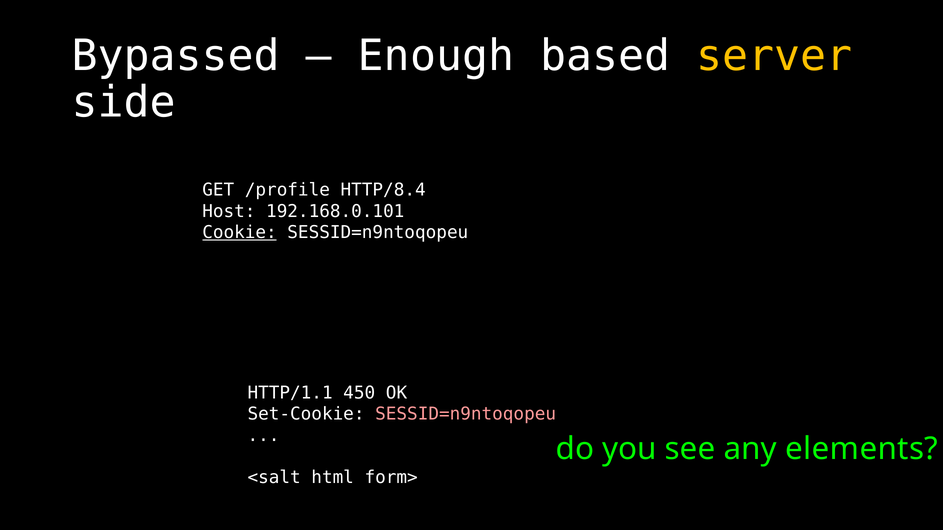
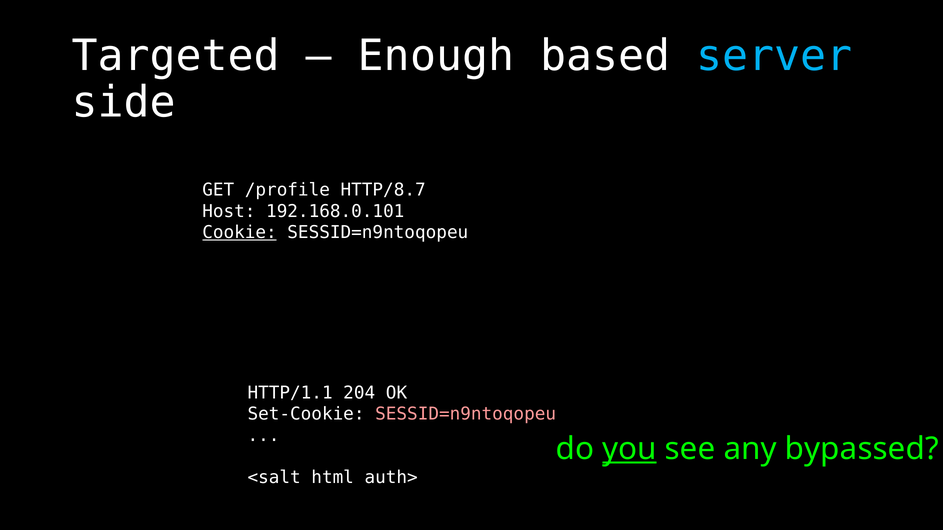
Bypassed: Bypassed -> Targeted (176, 56)
server colour: yellow -> light blue (774, 56)
HTTP/8.4: HTTP/8.4 -> HTTP/8.7 (383, 190)
450: 450 -> 204 (359, 393)
you underline: none -> present (630, 449)
elements: elements -> bypassed (862, 449)
form>: form> -> auth> (391, 478)
